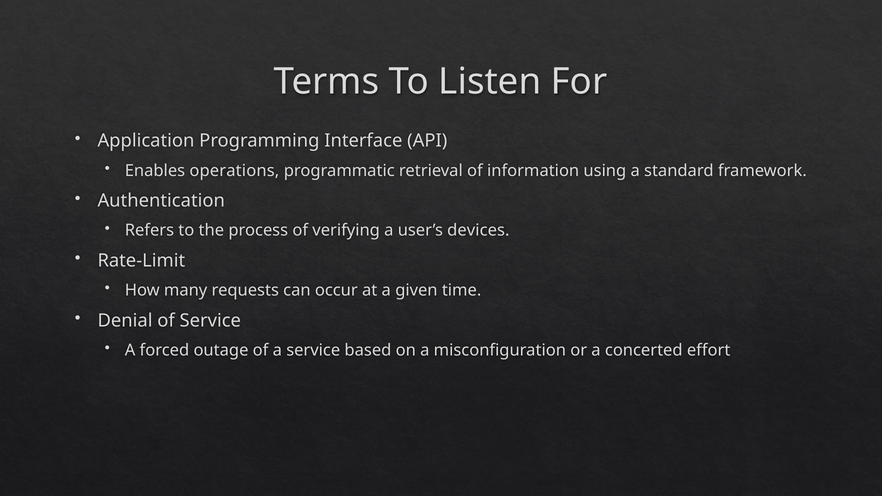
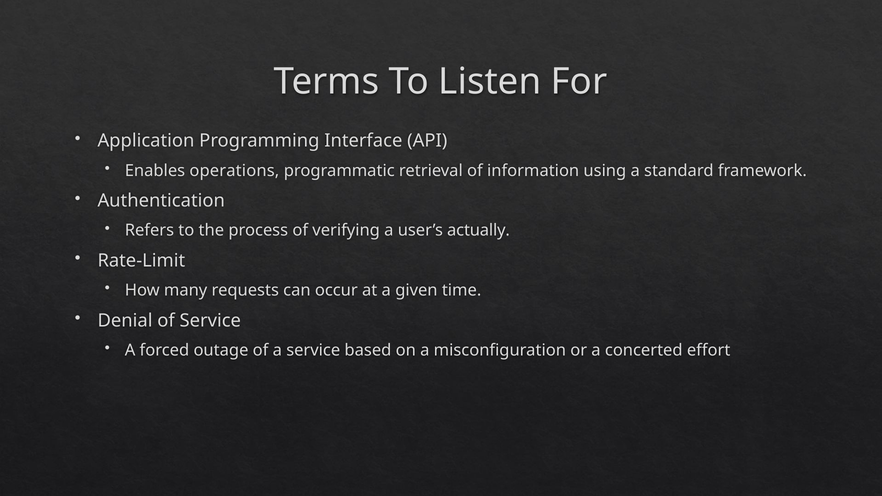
devices: devices -> actually (478, 231)
